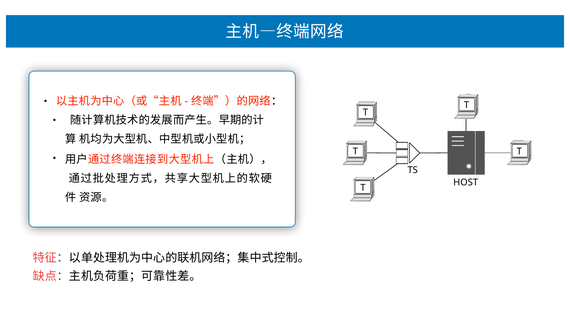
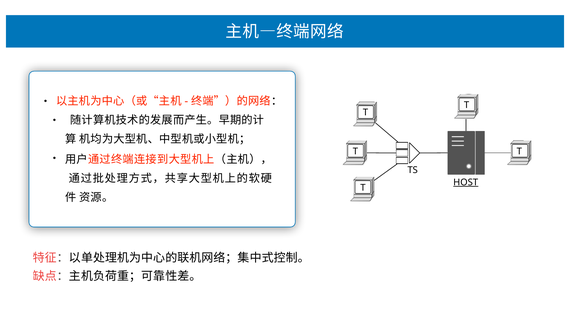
HOST underline: none -> present (466, 182)
